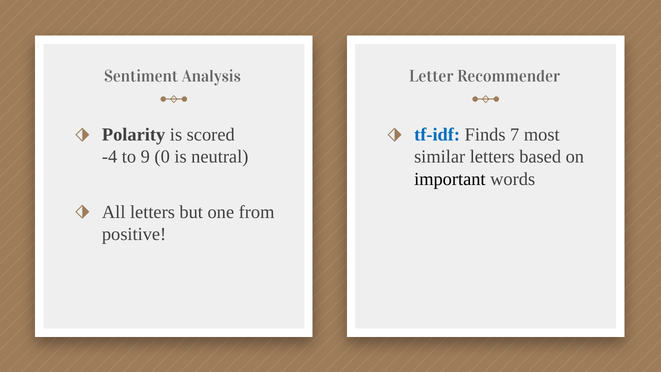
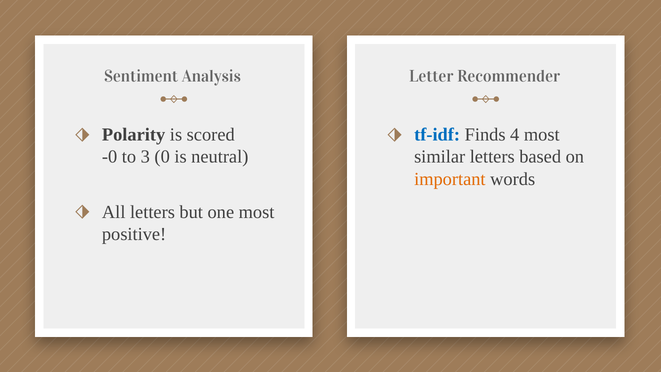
7: 7 -> 4 (515, 135)
-4: -4 -> -0 (110, 157)
9: 9 -> 3 (145, 157)
important colour: black -> orange (450, 179)
one from: from -> most (257, 212)
